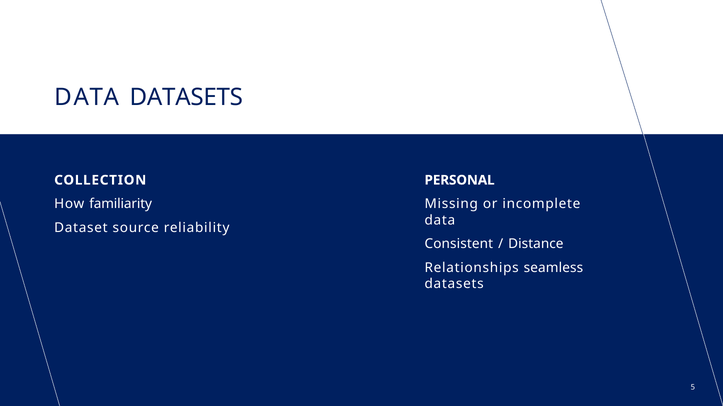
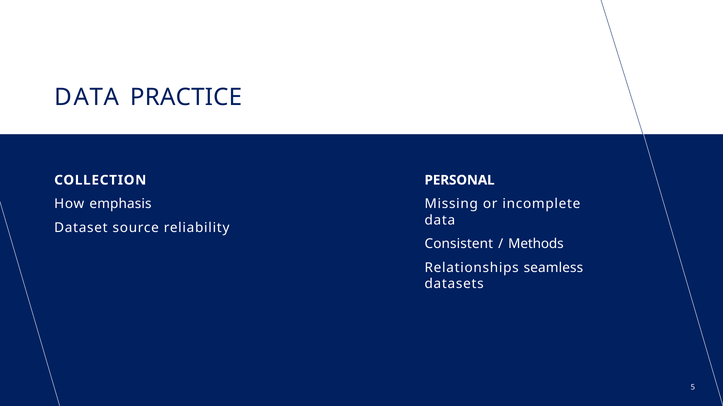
DATA DATASETS: DATASETS -> PRACTICE (186, 97)
familiarity: familiarity -> emphasis (121, 204)
Distance: Distance -> Methods (536, 244)
